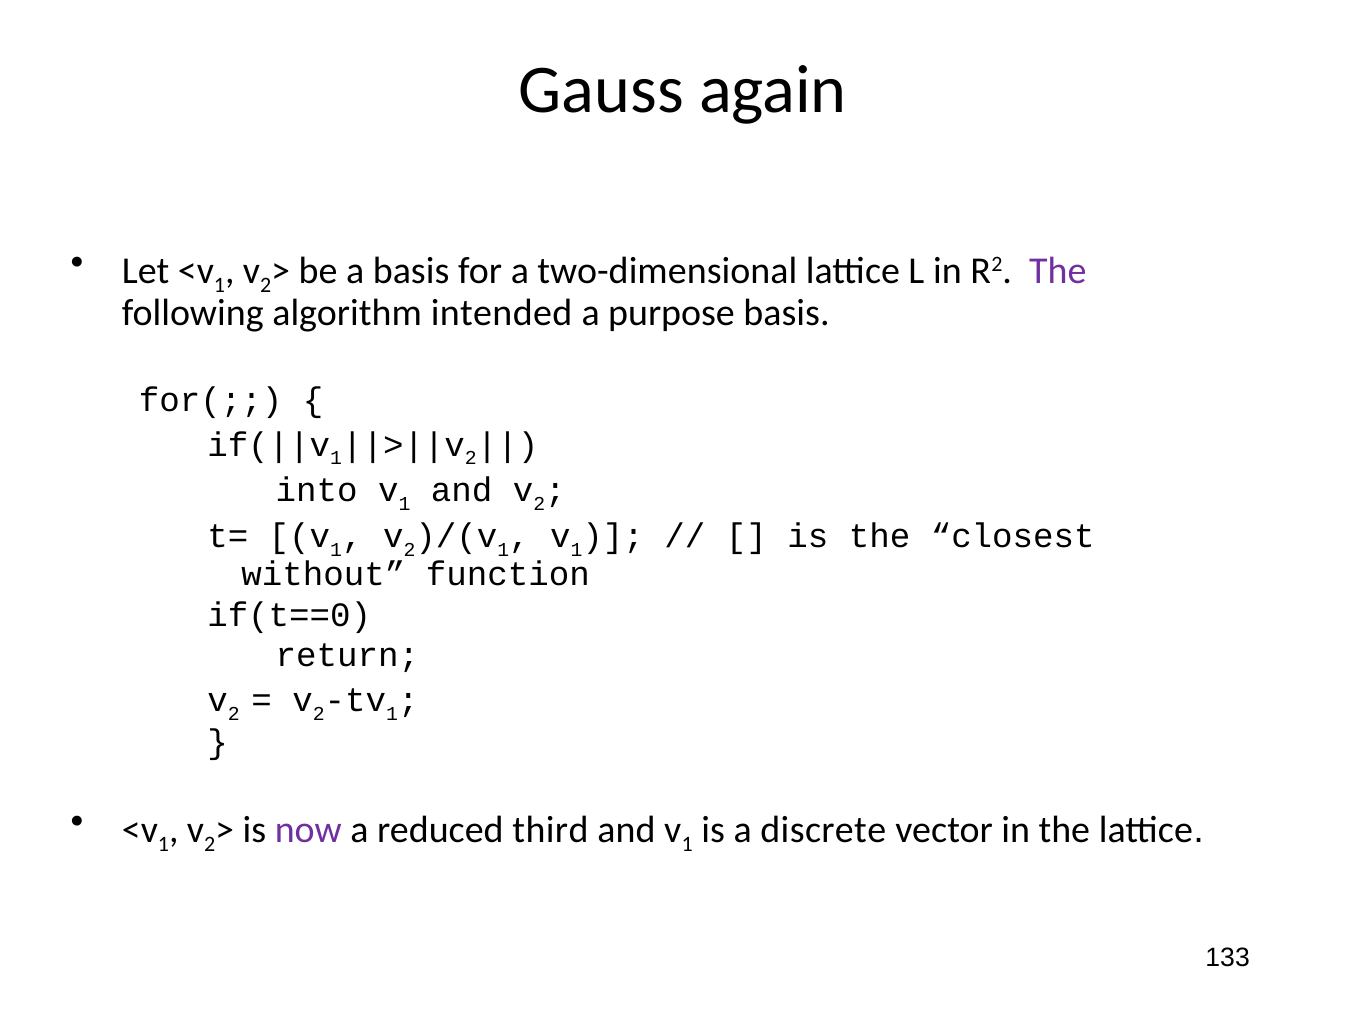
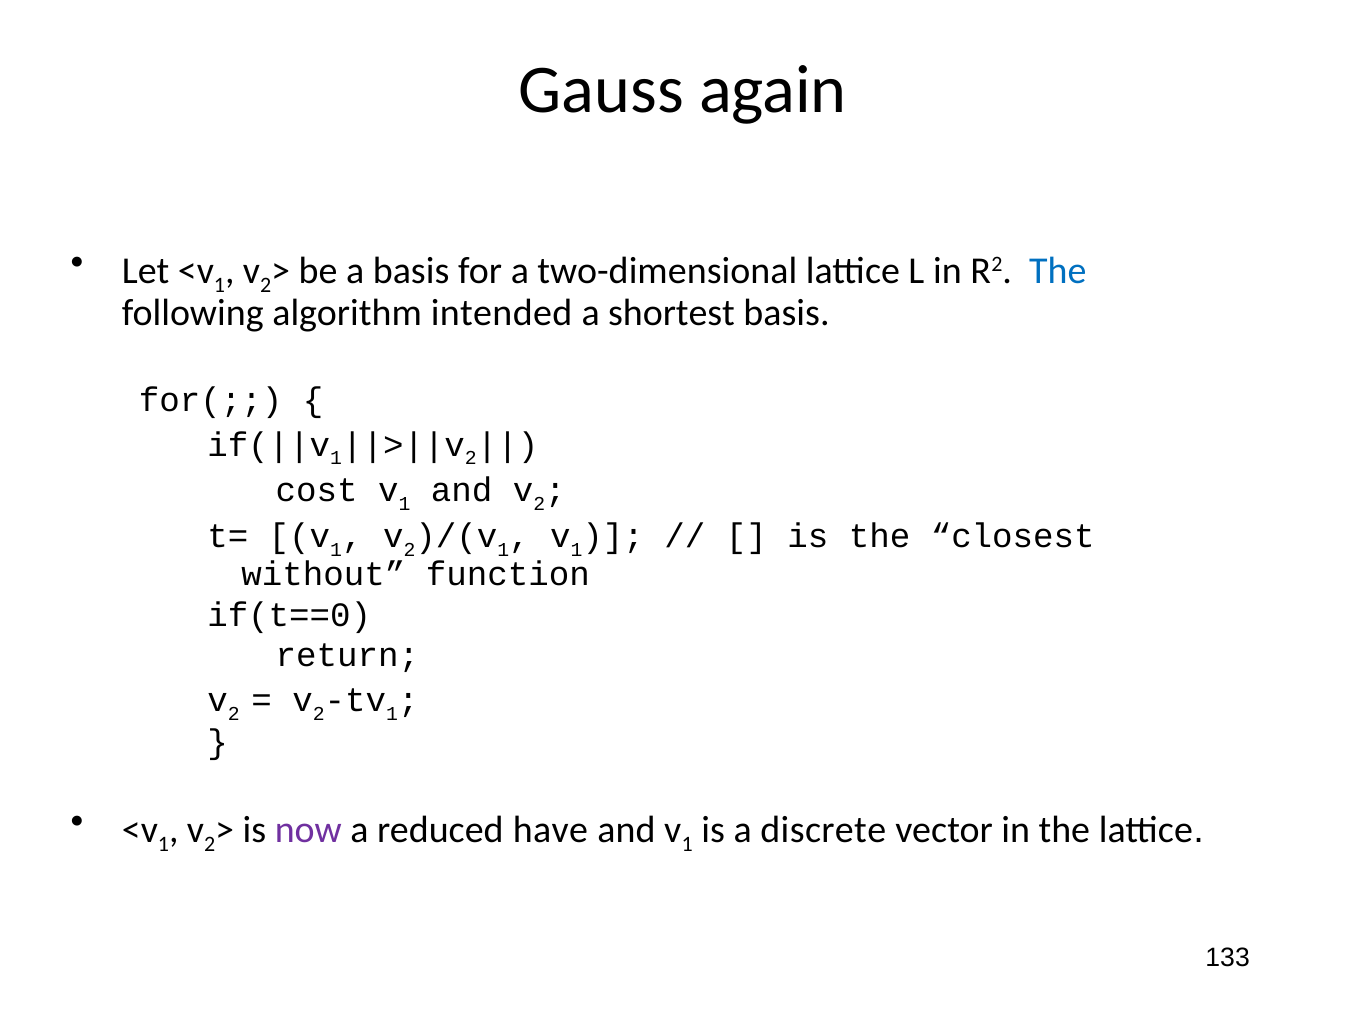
The colour: purple -> blue (1058, 271)
purpose: purpose -> shortest (672, 313)
into: into -> cost (317, 491)
third: third -> have (550, 830)
